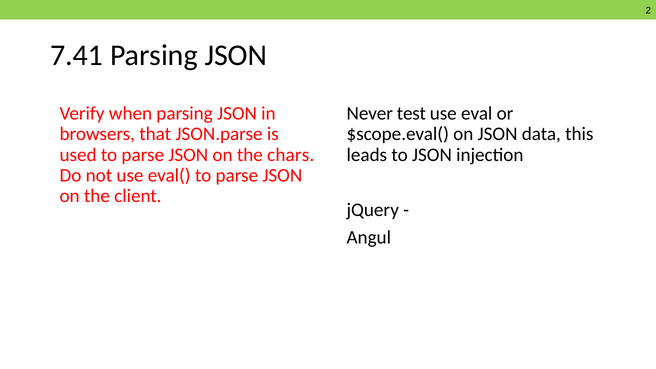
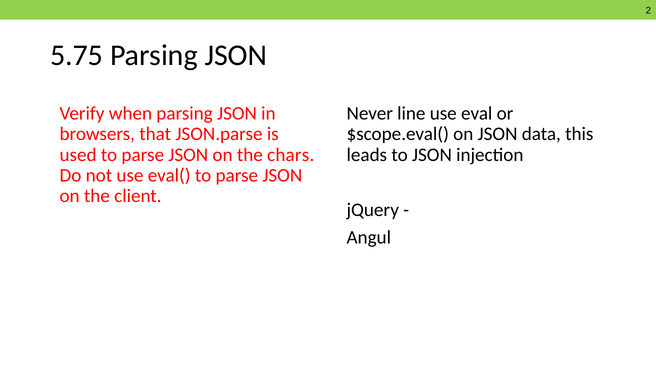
7.41: 7.41 -> 5.75 (77, 55)
test: test -> line (411, 113)
